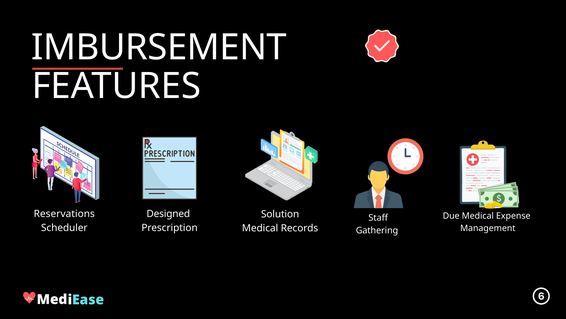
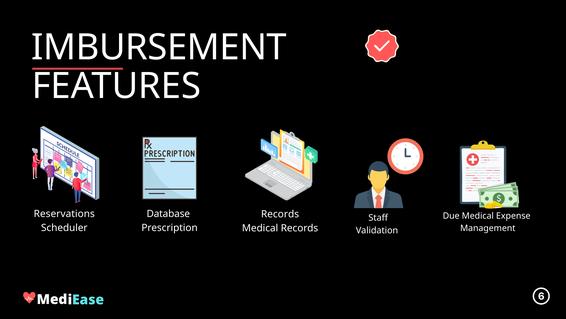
Designed: Designed -> Database (168, 213)
Solution: Solution -> Records (280, 214)
Gathering: Gathering -> Validation (377, 230)
